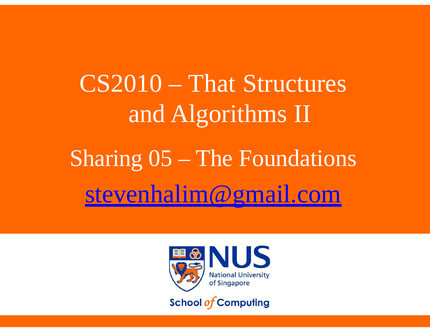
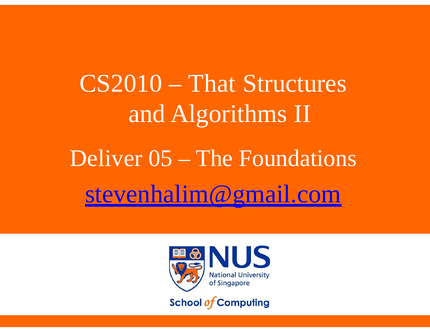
Sharing: Sharing -> Deliver (106, 158)
